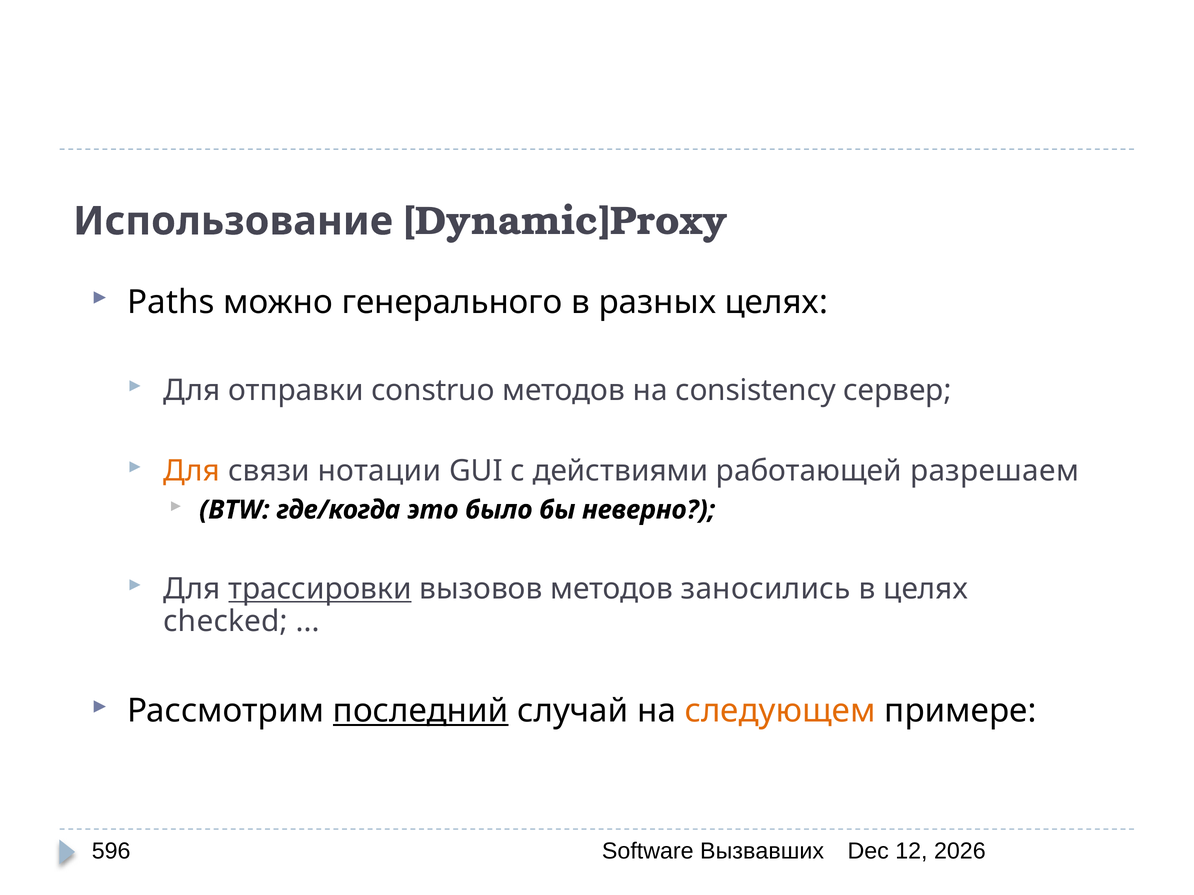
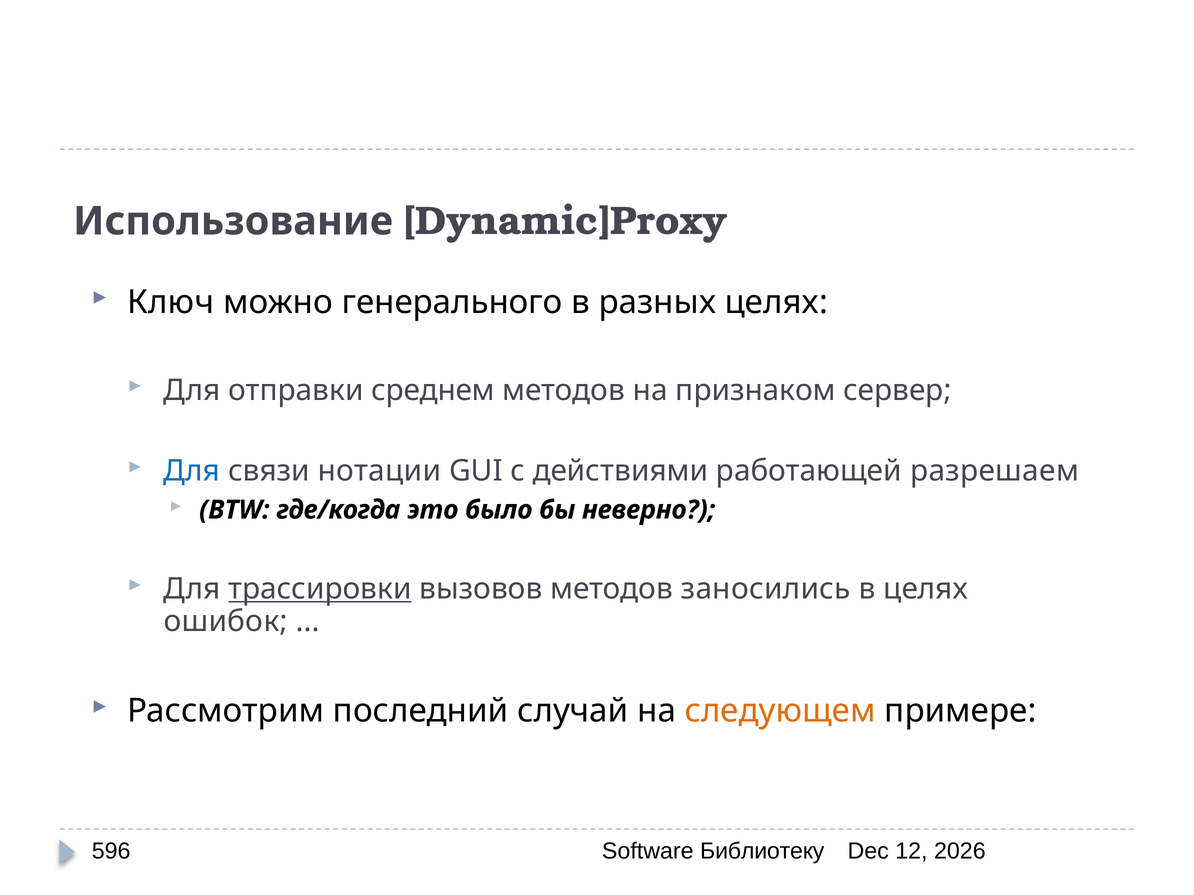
Paths: Paths -> Ключ (171, 302)
construo: construo -> среднем (433, 390)
consistency: consistency -> признаком (756, 390)
Для colour: orange -> blue (192, 471)
checked: checked -> ошибок (226, 622)
последний underline: present -> none (421, 711)
Вызвавших: Вызвавших -> Библиотеку (762, 851)
